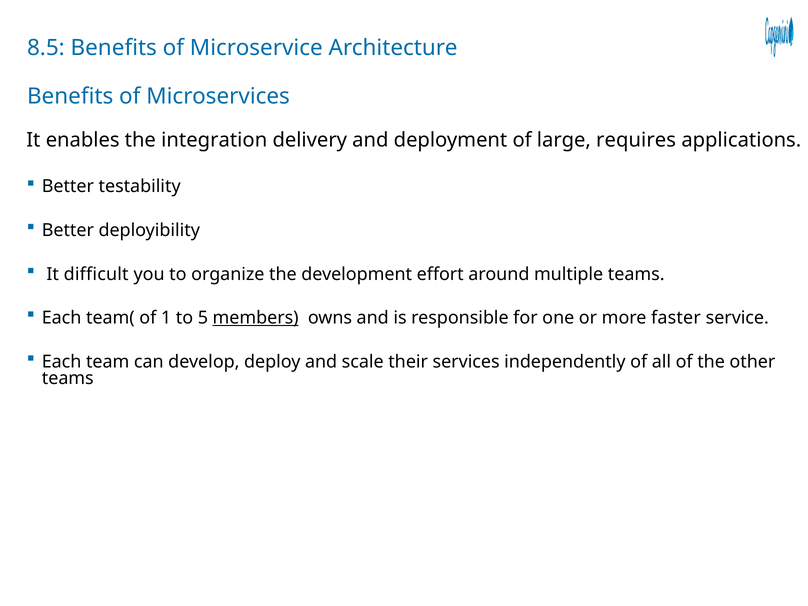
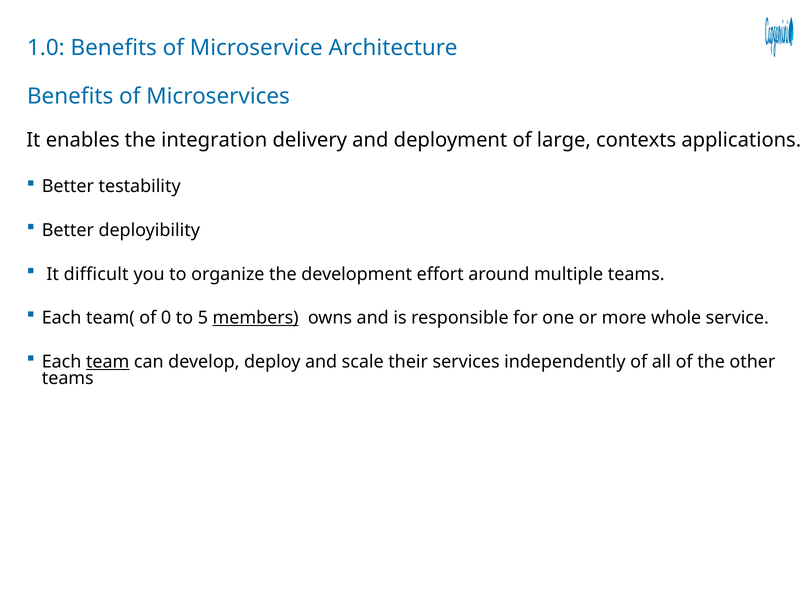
8.5: 8.5 -> 1.0 (46, 48)
requires: requires -> contexts (636, 140)
1: 1 -> 0 (166, 318)
faster: faster -> whole (676, 318)
team underline: none -> present (108, 362)
